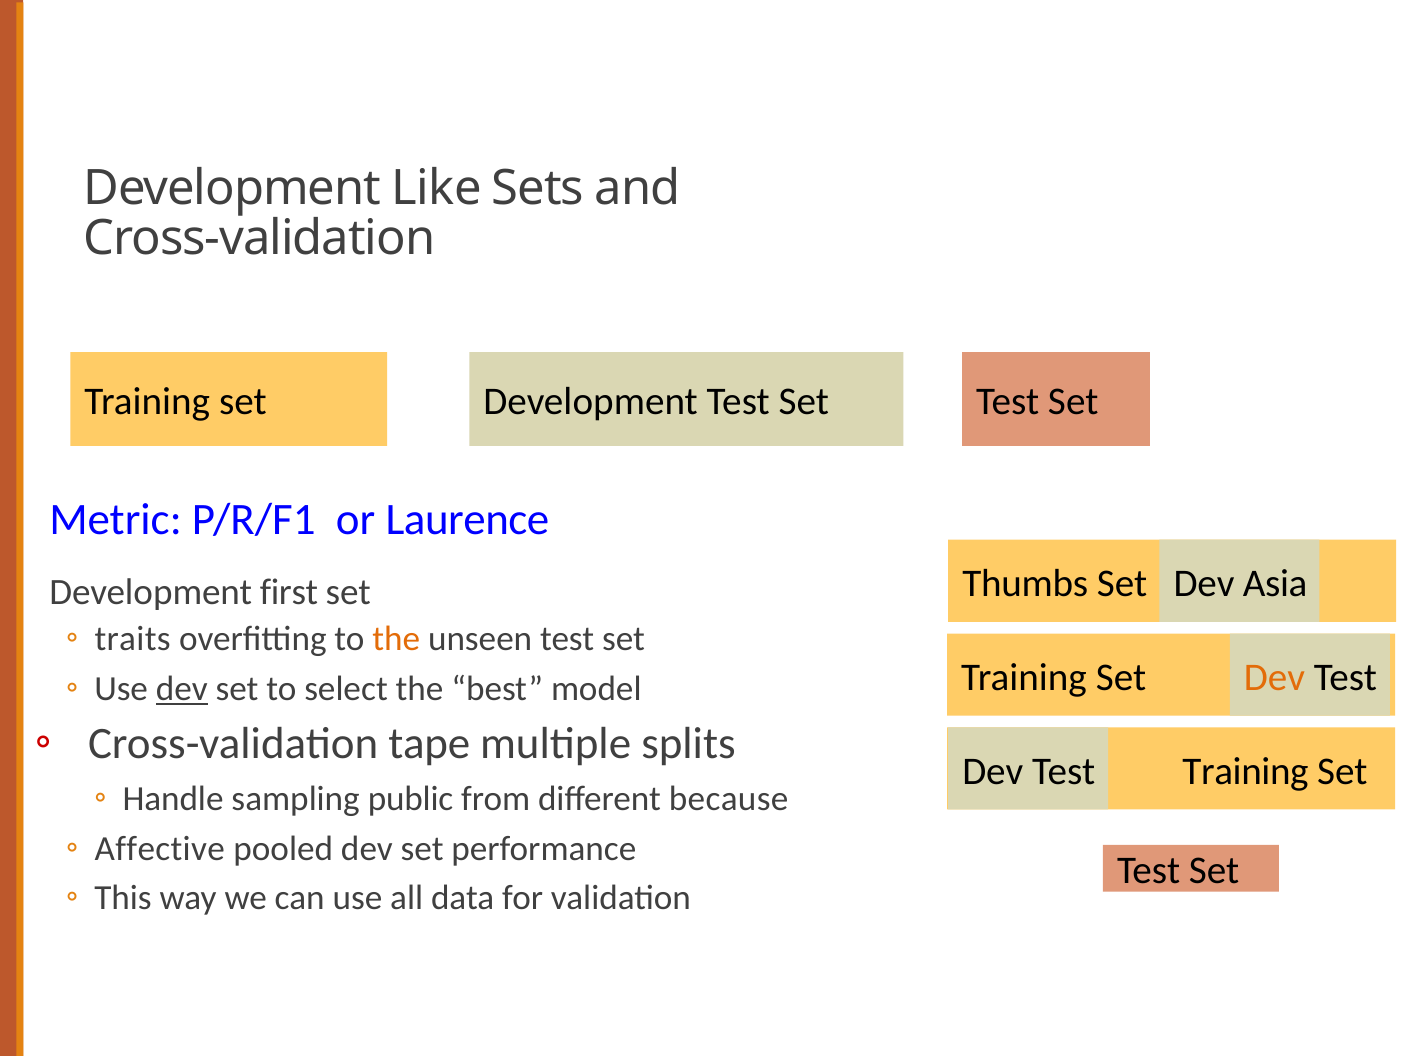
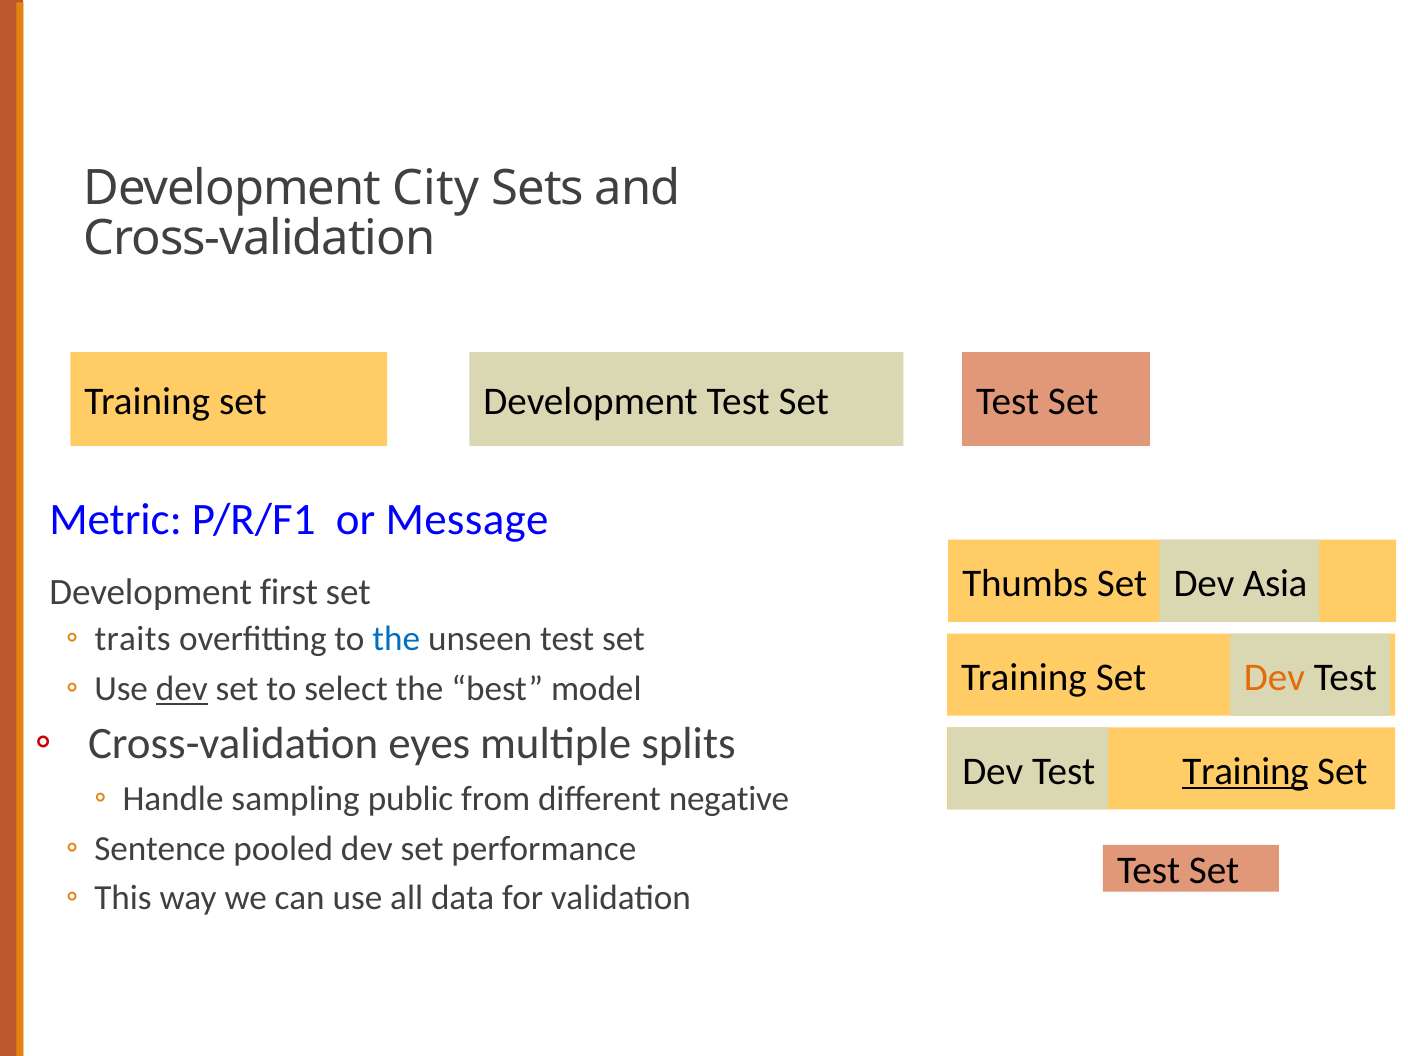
Like: Like -> City (436, 189)
Laurence: Laurence -> Message (467, 520)
the colour: orange -> blue (396, 639)
tape: tape -> eyes (429, 744)
Training underline: none -> present (1246, 771)
because: because -> negative (729, 799)
Affective: Affective -> Sentence (160, 848)
